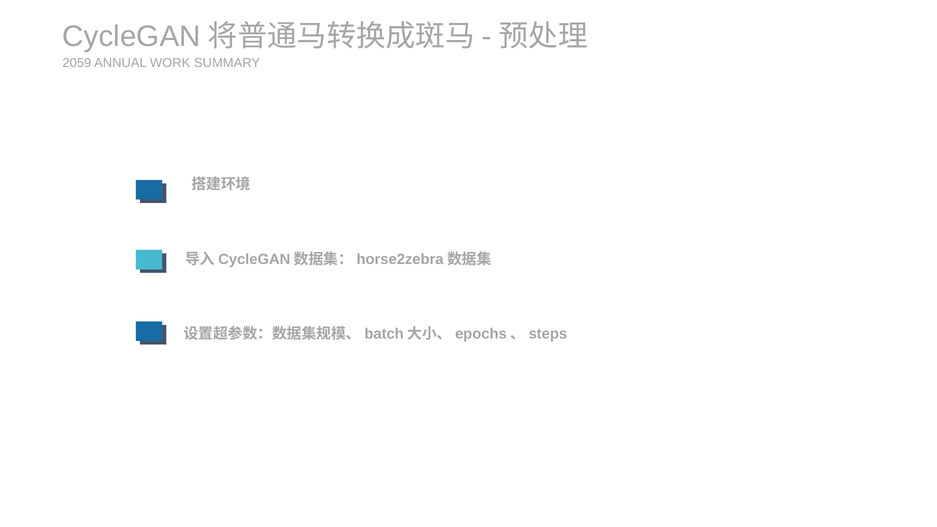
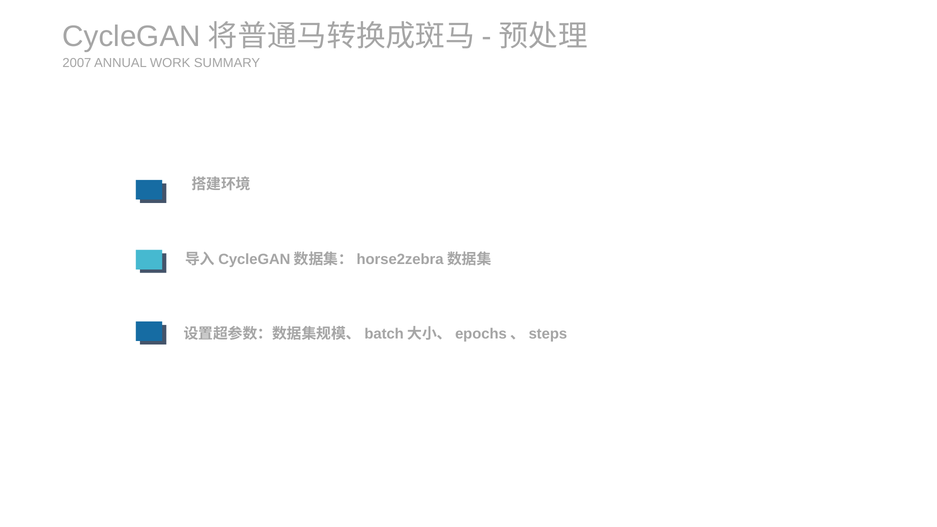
2059: 2059 -> 2007 (77, 63)
